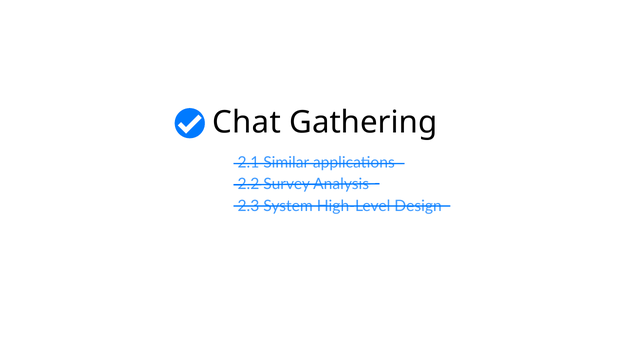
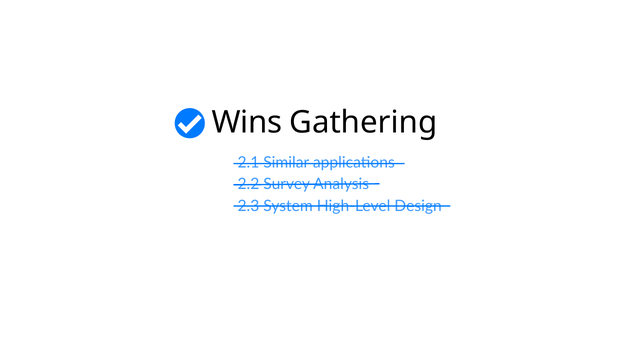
Chat: Chat -> Wins (247, 122)
